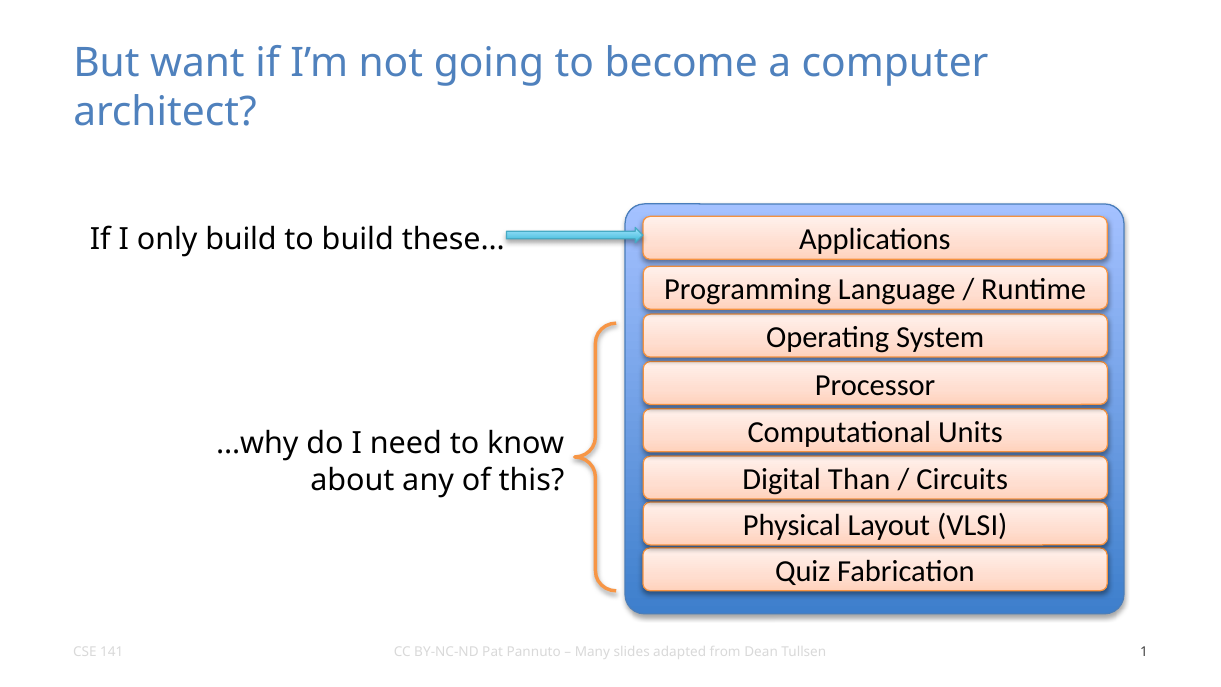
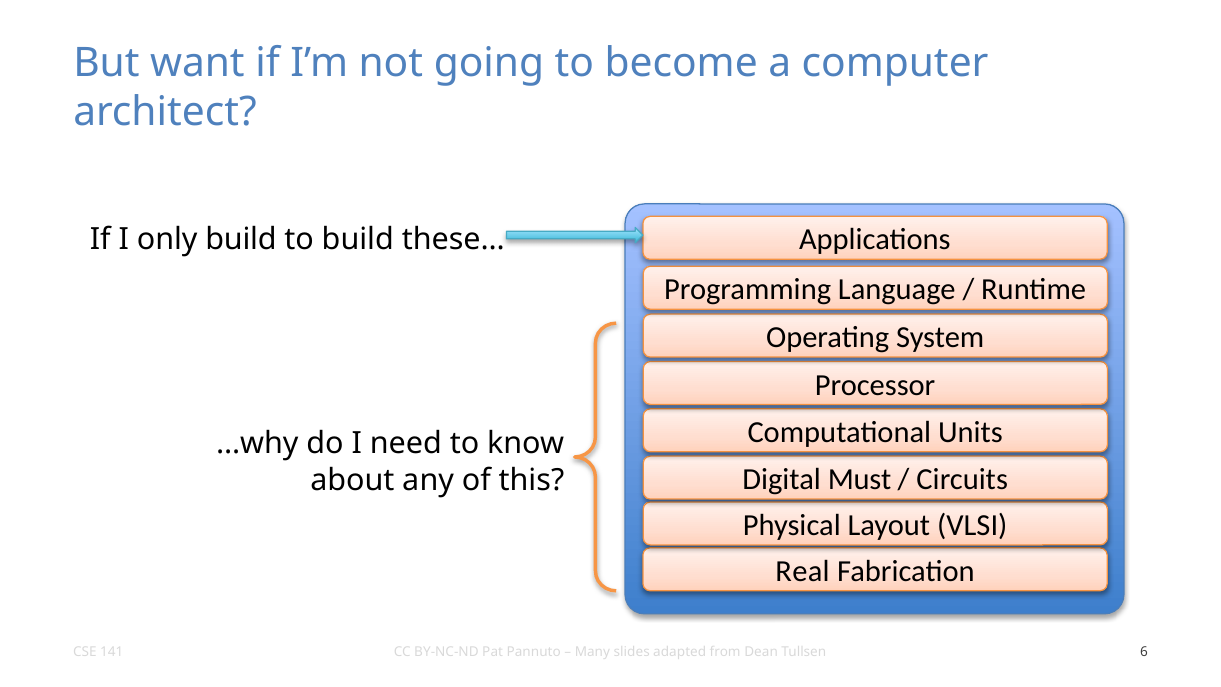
Than: Than -> Must (860, 480)
Quiz: Quiz -> Real (803, 571)
1: 1 -> 6 (1144, 652)
